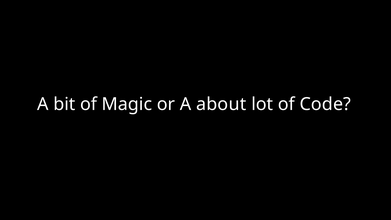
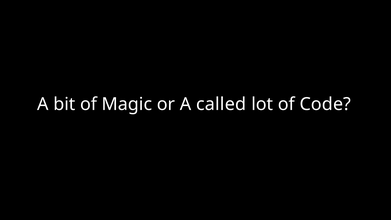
about: about -> called (221, 104)
